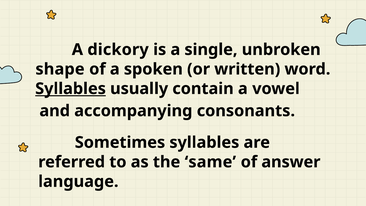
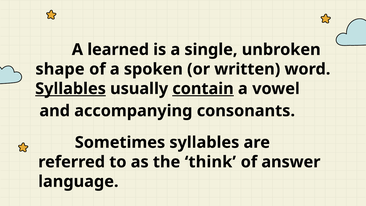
dickory: dickory -> learned (118, 50)
contain underline: none -> present (203, 89)
same: same -> think (210, 162)
